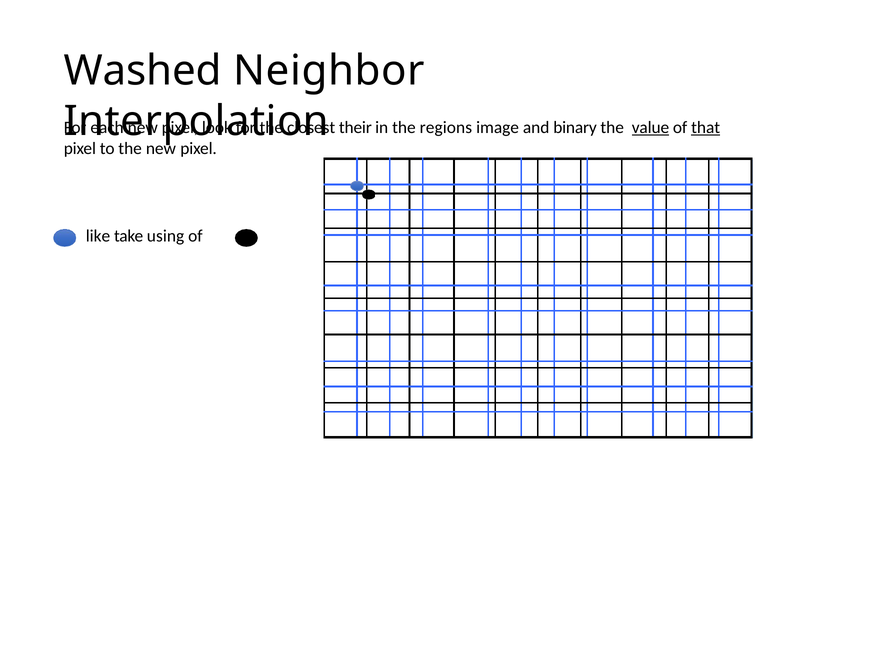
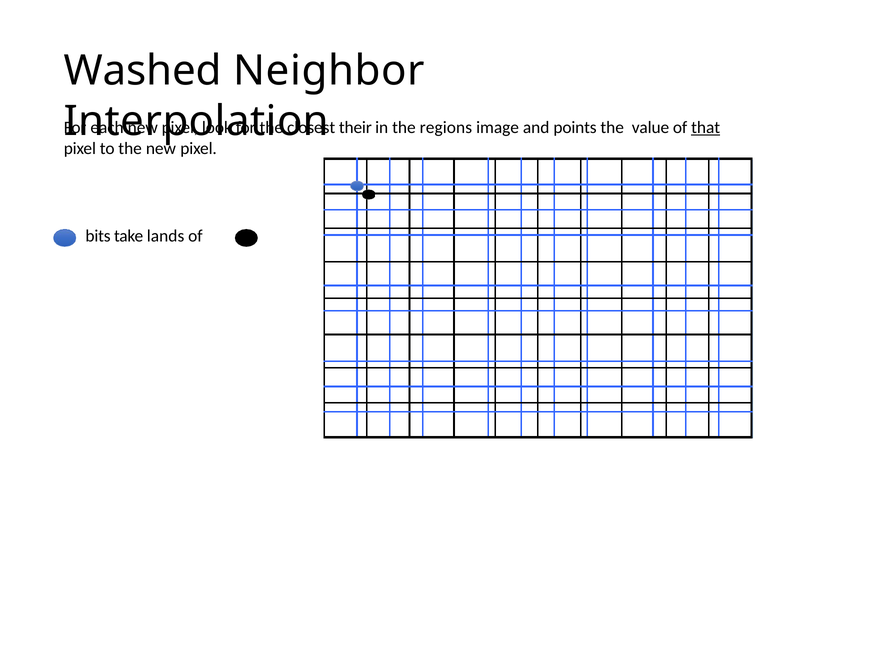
binary: binary -> points (575, 128)
value underline: present -> none (650, 128)
like: like -> bits (98, 236)
using: using -> lands (166, 236)
